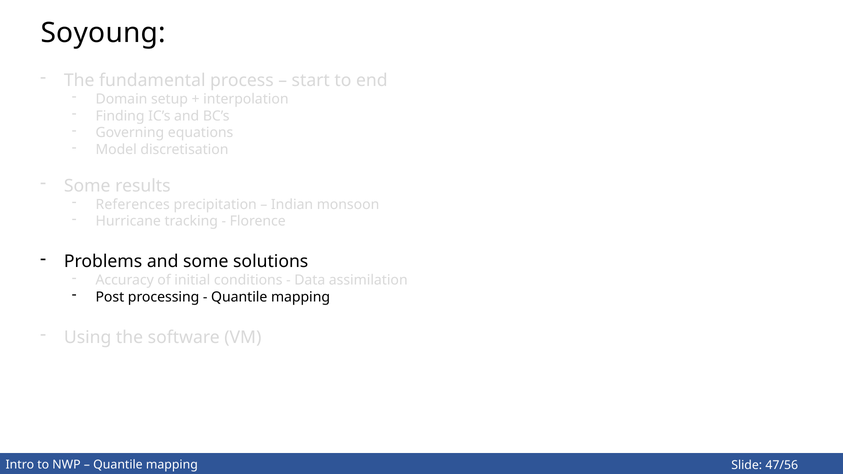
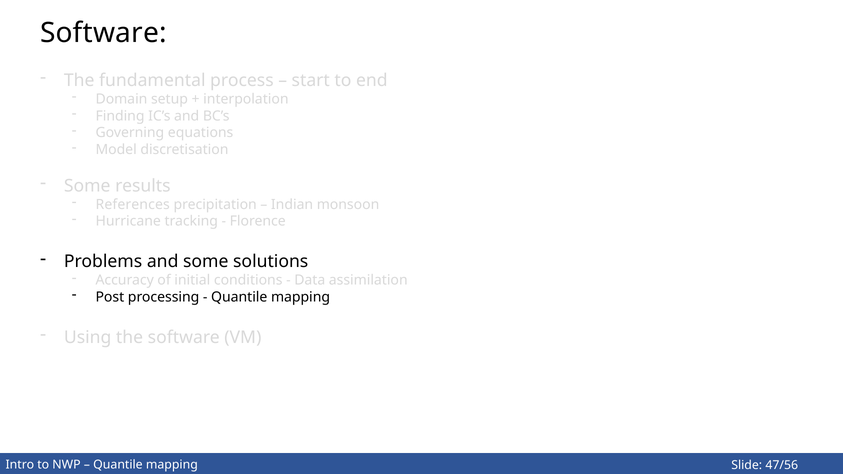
Soyoung: Soyoung -> Software (103, 33)
